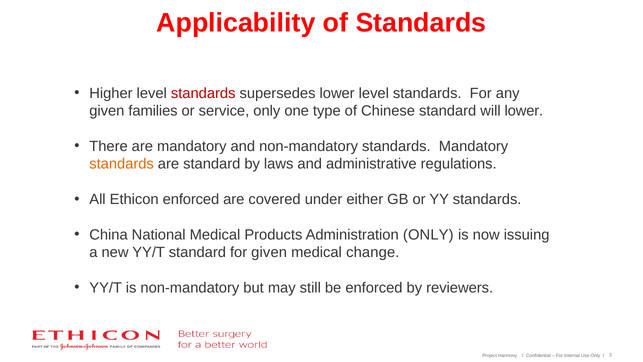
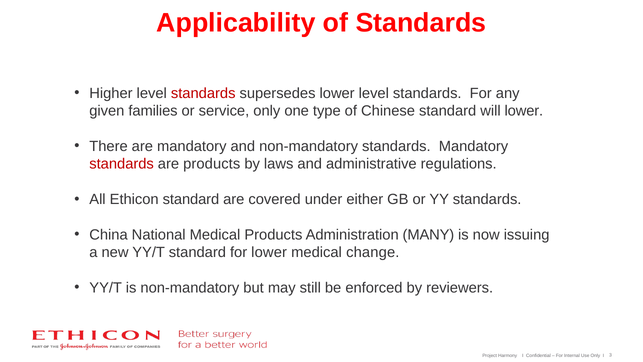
standards colour: orange -> red (122, 164)
are standard: standard -> products (212, 164)
Ethicon enforced: enforced -> standard (191, 199)
Administration ONLY: ONLY -> MANY (428, 235)
for given: given -> lower (269, 252)
